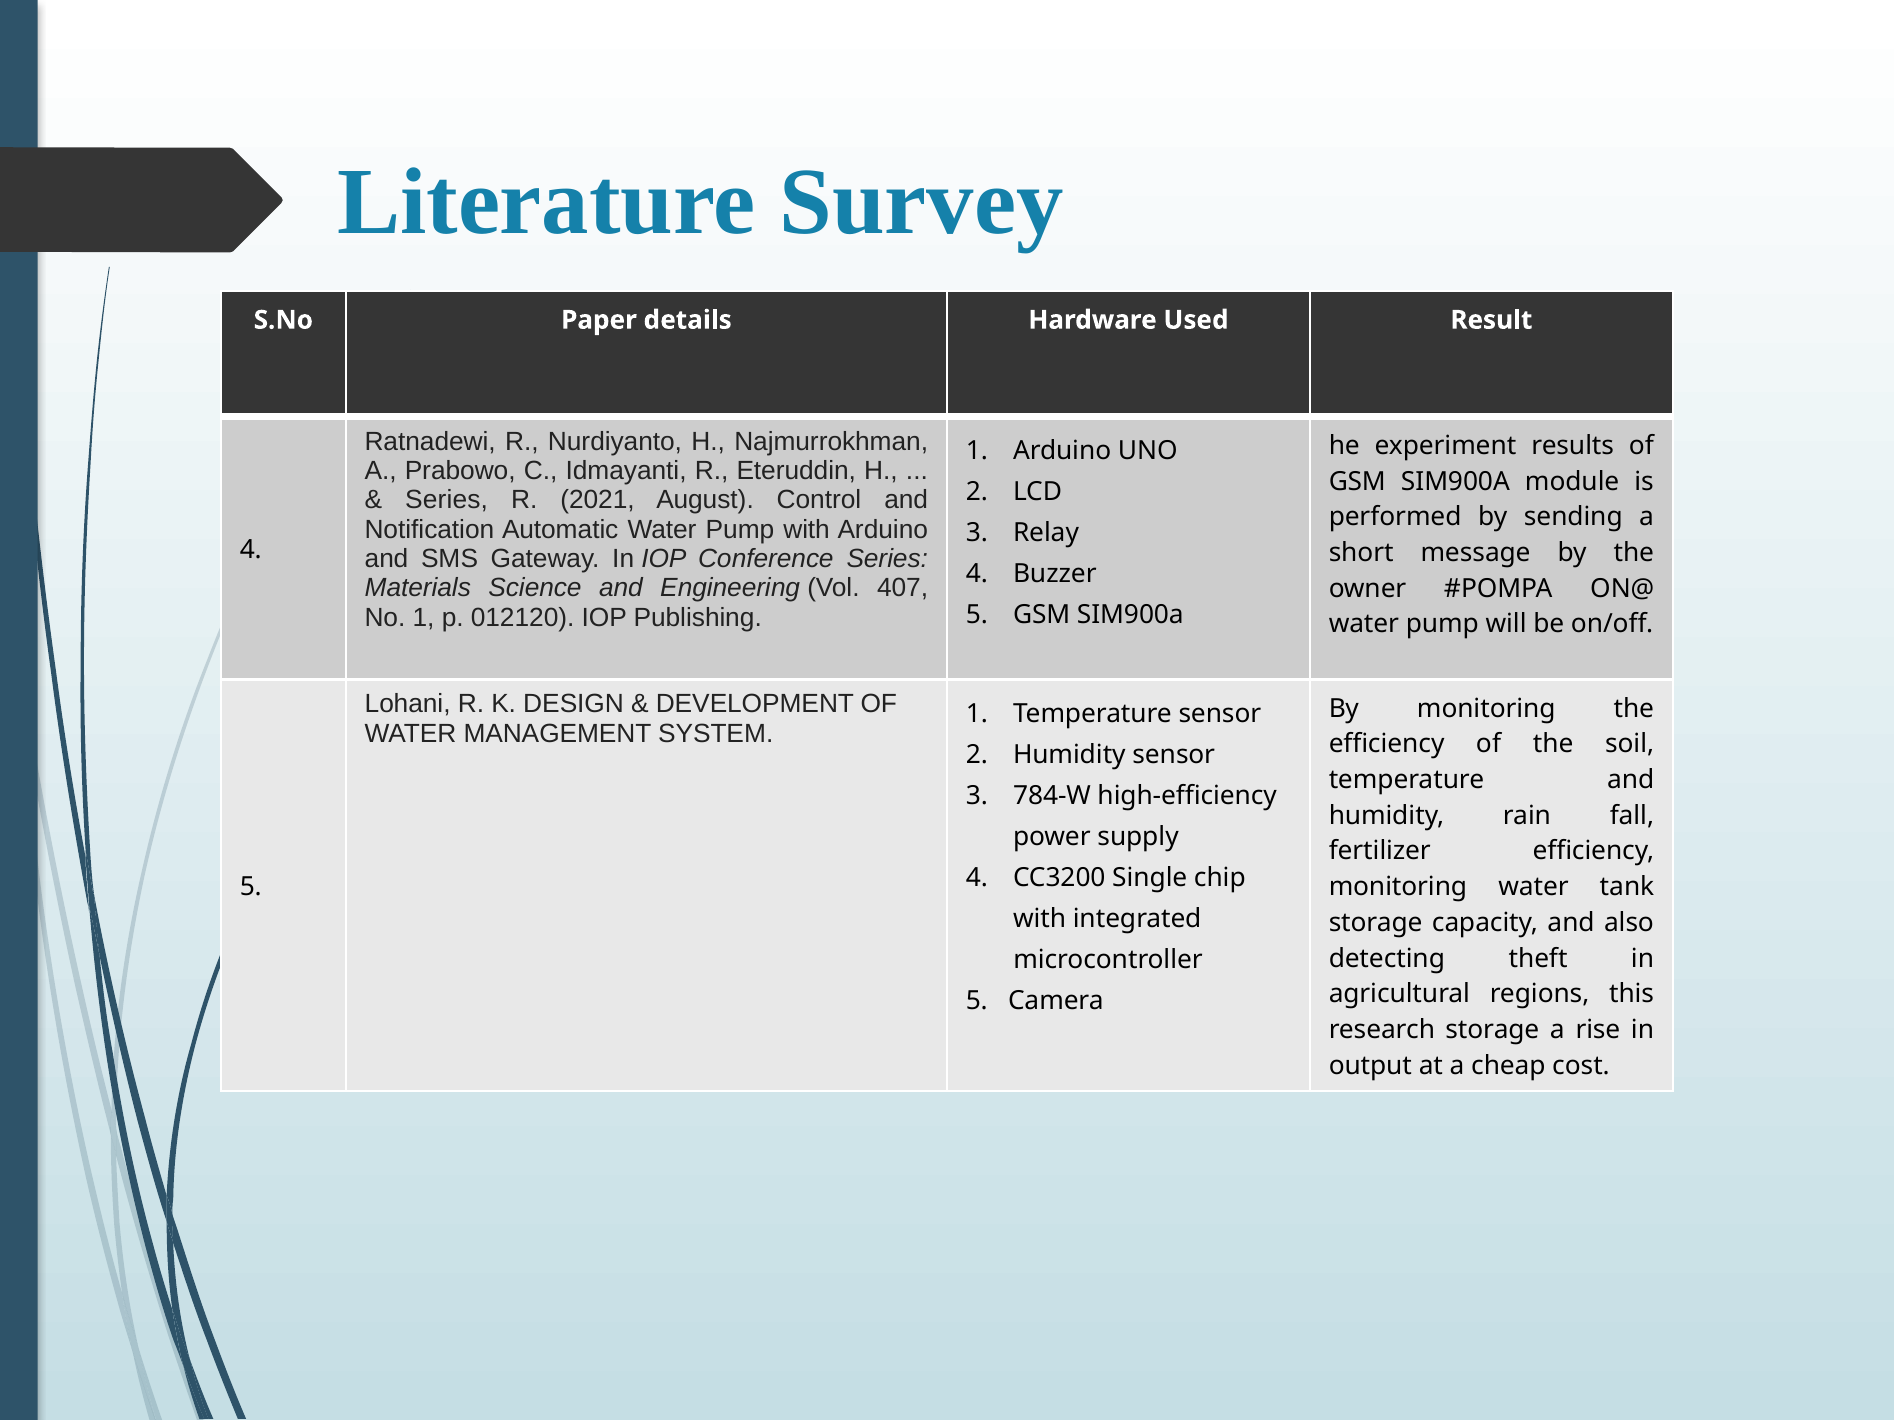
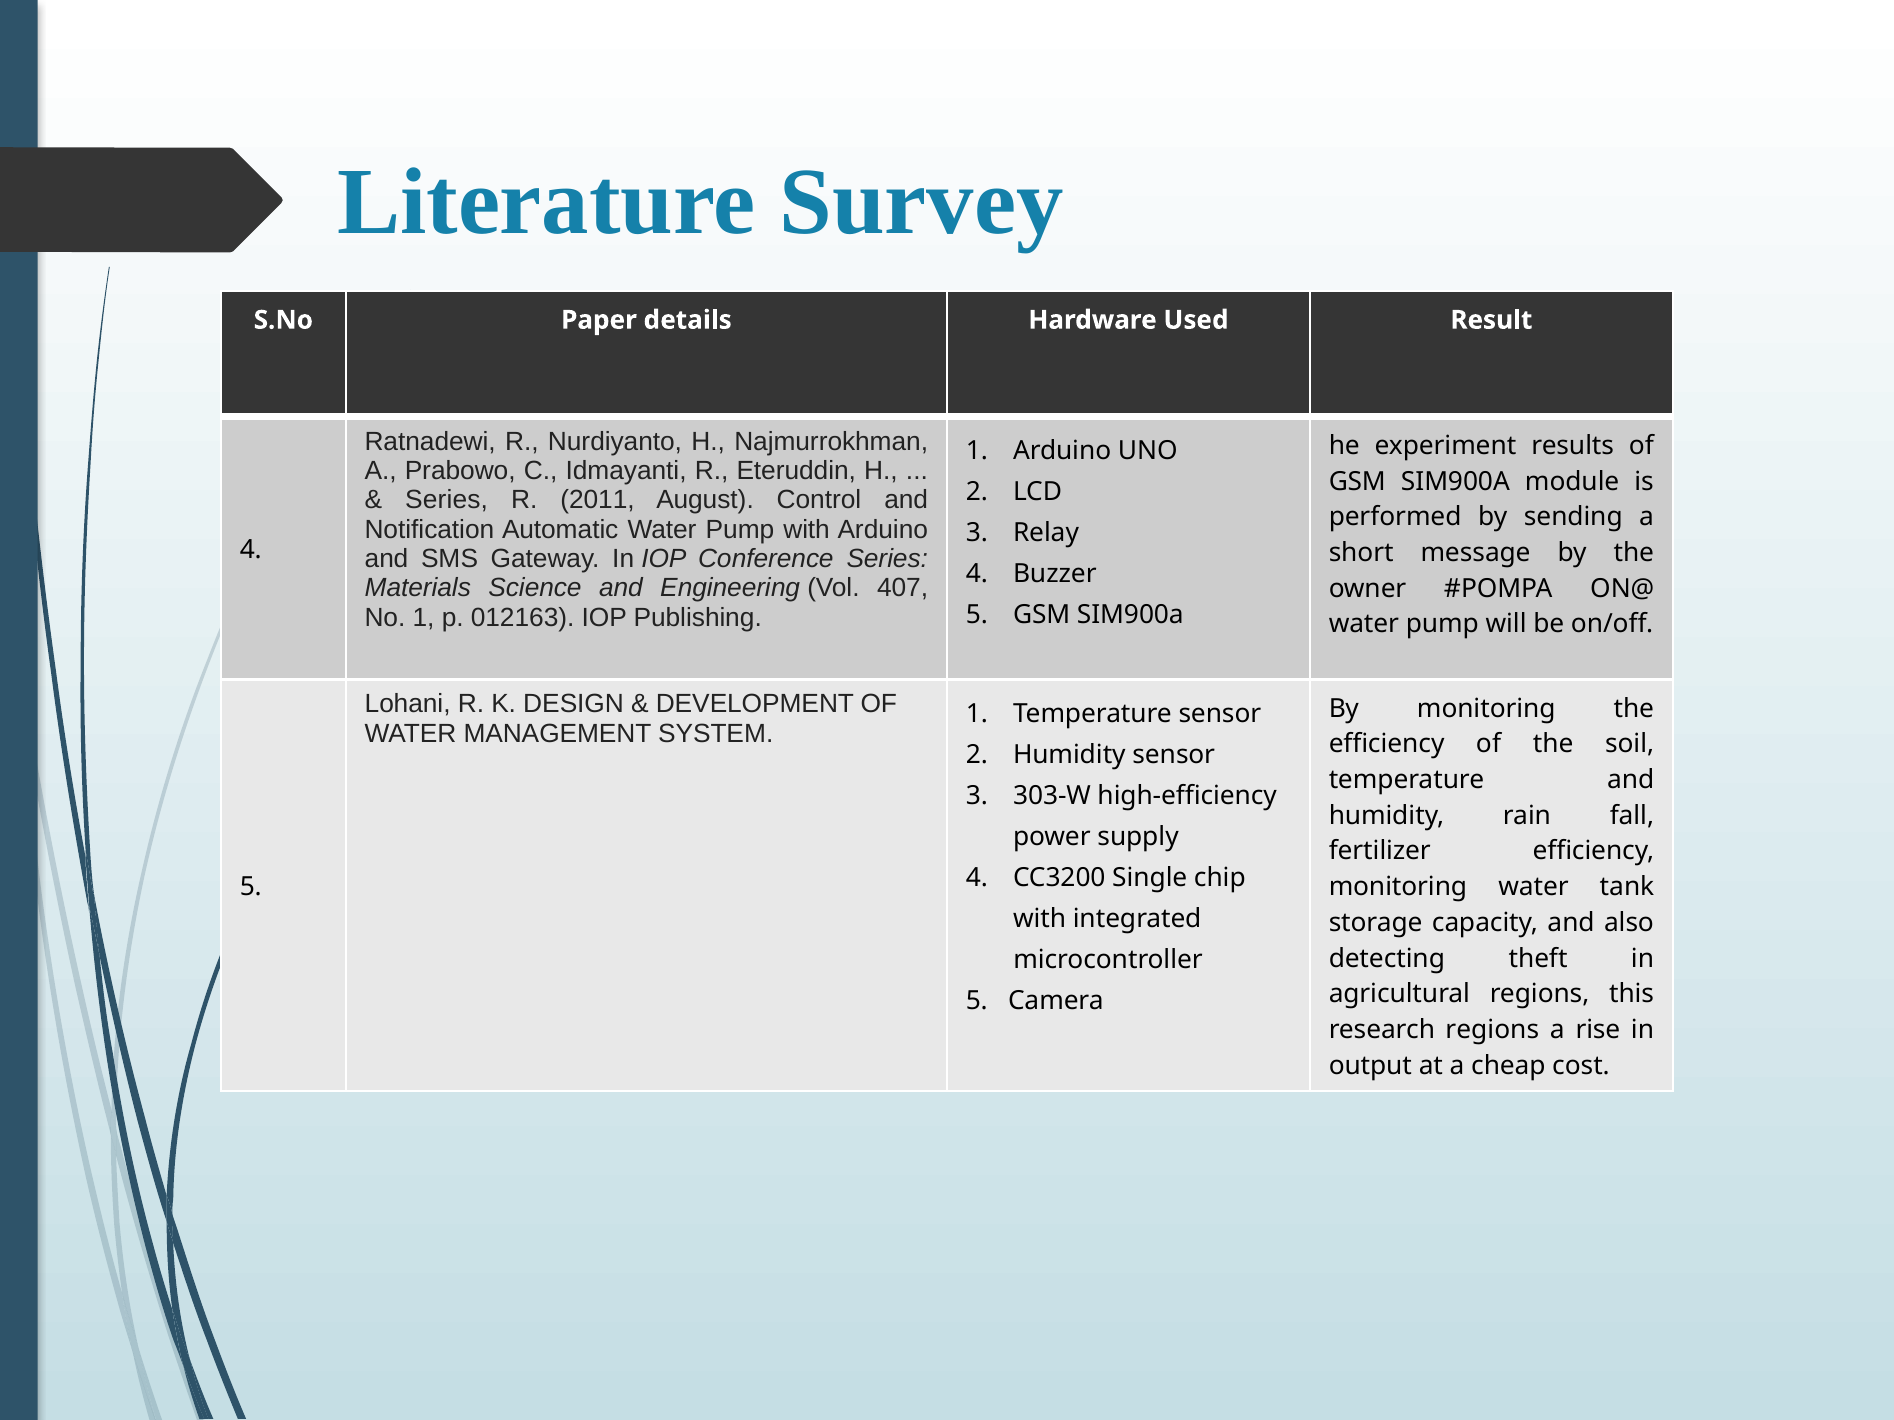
2021: 2021 -> 2011 (598, 500)
012120: 012120 -> 012163 (523, 618)
784-W: 784-W -> 303-W (1052, 796)
research storage: storage -> regions (1492, 1030)
